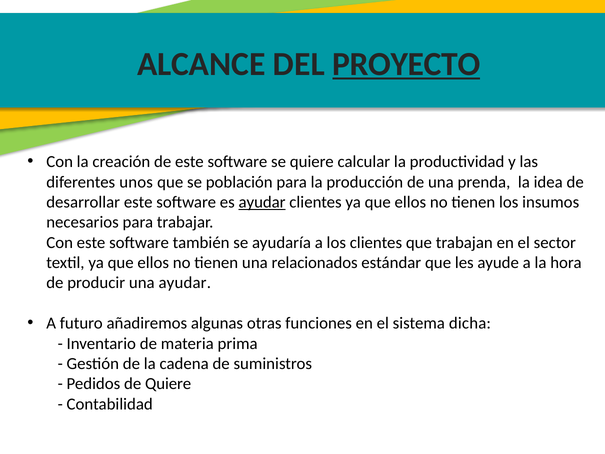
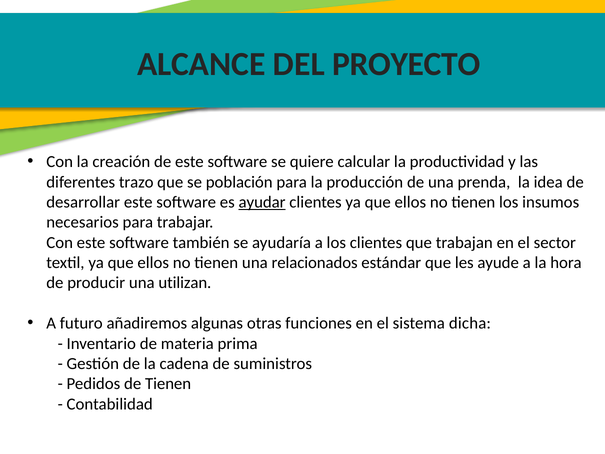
PROYECTO underline: present -> none (406, 64)
unos: unos -> trazo (136, 182)
una ayudar: ayudar -> utilizan (185, 283)
de Quiere: Quiere -> Tienen (168, 384)
